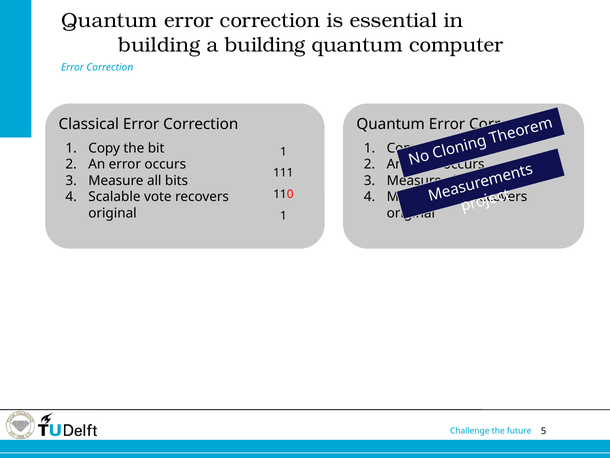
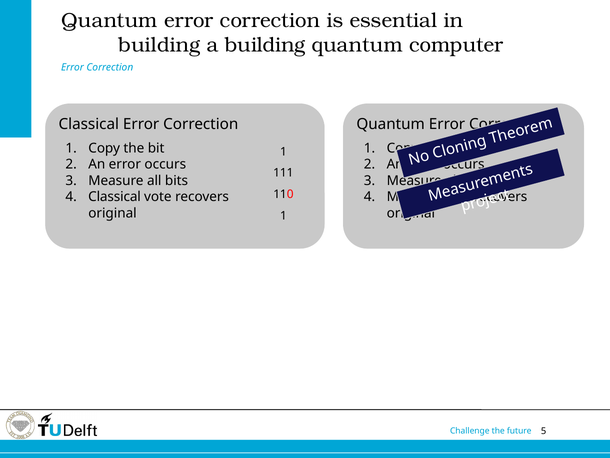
Scalable: Scalable -> Classical (115, 197)
